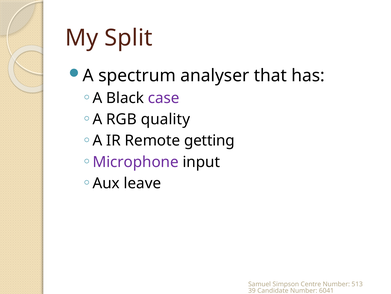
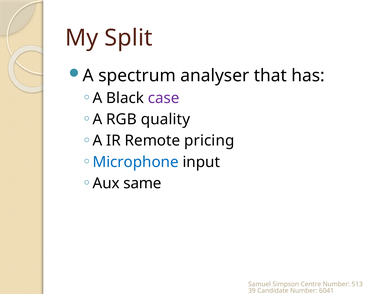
getting: getting -> pricing (209, 140)
Microphone colour: purple -> blue (136, 162)
leave: leave -> same (142, 183)
